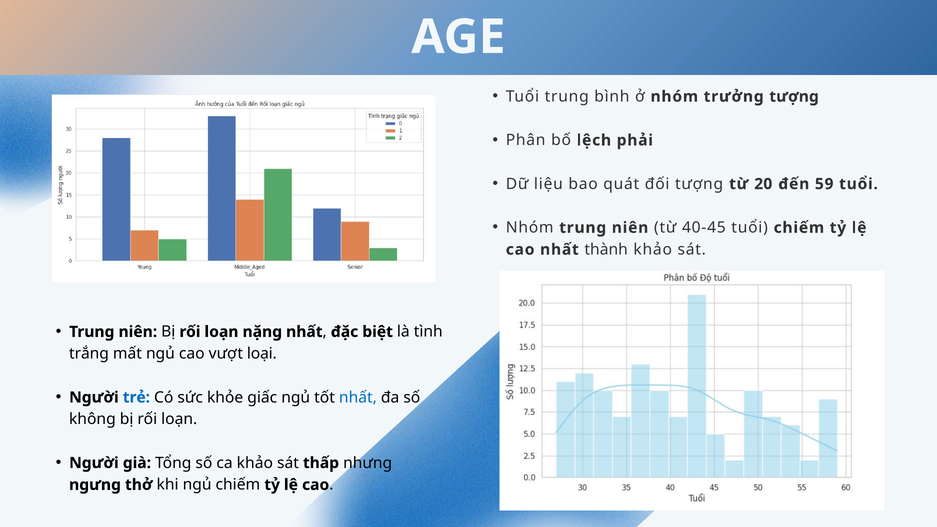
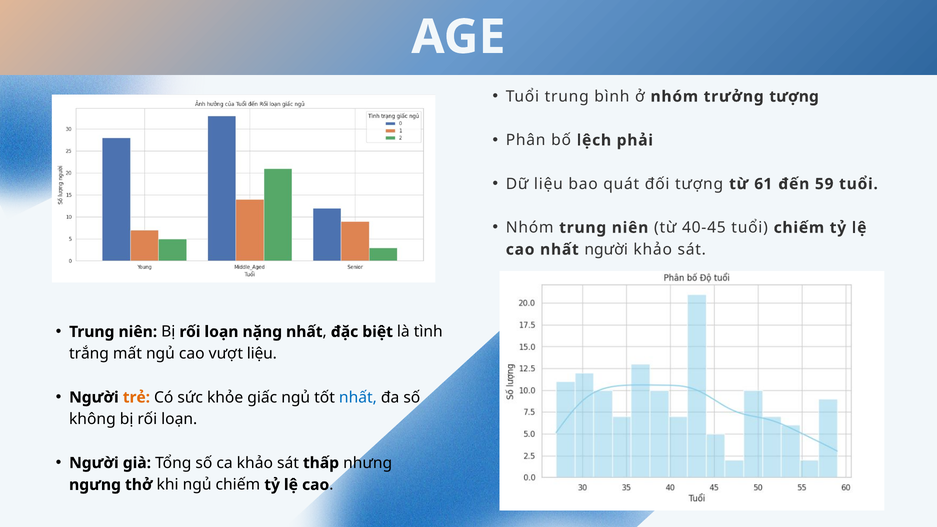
20: 20 -> 61 (763, 184)
thành: thành -> người (606, 250)
vượt loại: loại -> liệu (262, 354)
trẻ colour: blue -> orange (136, 397)
